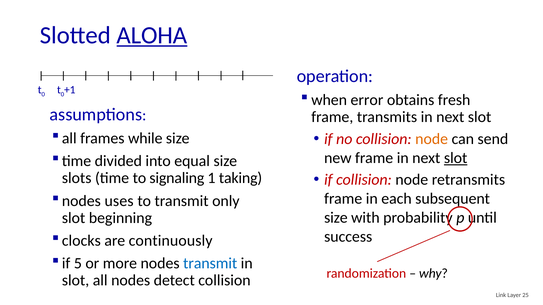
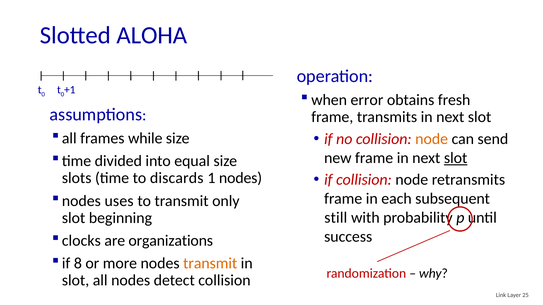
ALOHA underline: present -> none (152, 35)
signaling: signaling -> discards (177, 178)
1 taking: taking -> nodes (241, 178)
size: size -> still (336, 218)
continuously: continuously -> organizations (171, 241)
5: 5 -> 8 (78, 264)
transmit colour: blue -> orange (210, 264)
